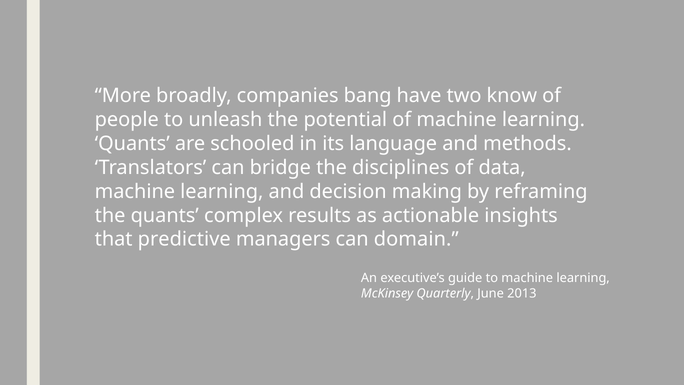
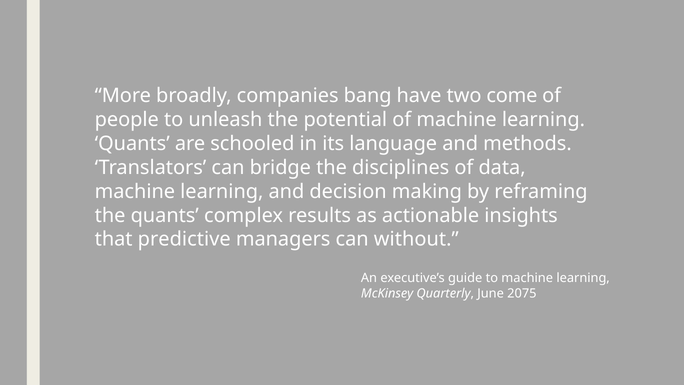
know: know -> come (512, 96)
domain: domain -> without (416, 239)
2013: 2013 -> 2075 (522, 293)
